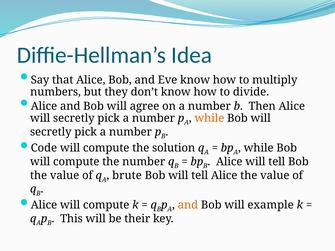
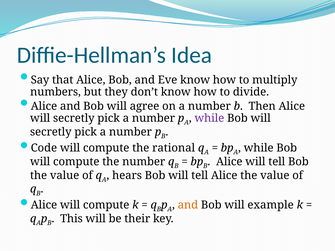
while colour: orange -> purple (209, 118)
solution: solution -> rational (174, 148)
brute: brute -> hears (127, 175)
